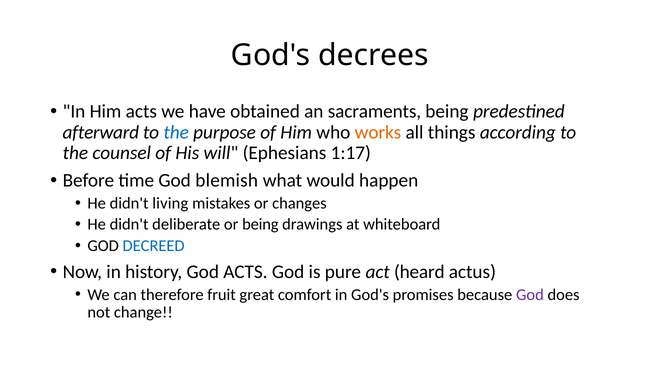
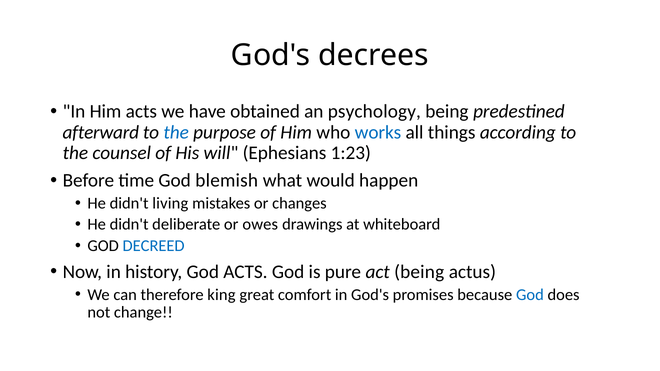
sacraments: sacraments -> psychology (374, 112)
works colour: orange -> blue (378, 132)
1:17: 1:17 -> 1:23 (351, 153)
or being: being -> owes (260, 225)
act heard: heard -> being (419, 272)
fruit: fruit -> king (221, 295)
God colour: purple -> blue (530, 295)
